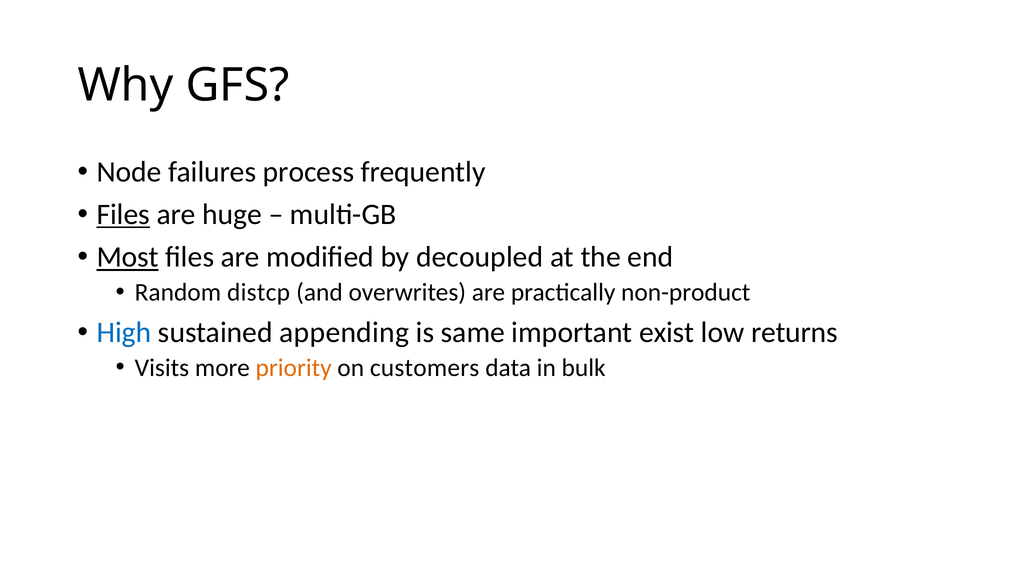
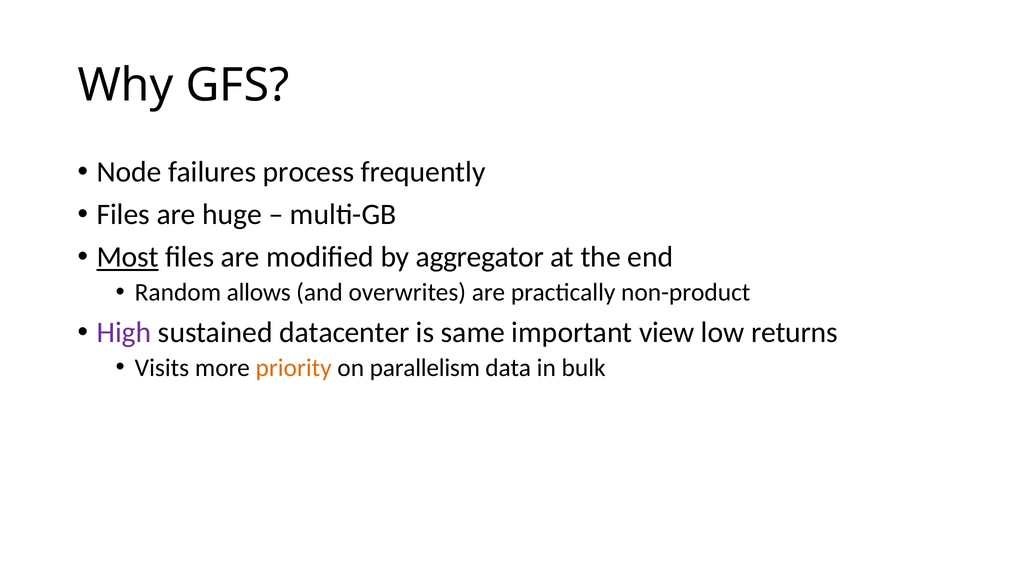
Files underline: present -> none (123, 215)
decoupled: decoupled -> aggregator (480, 257)
distcp: distcp -> allows (259, 292)
High colour: blue -> purple (124, 333)
appending: appending -> datacenter (344, 333)
exist: exist -> view (667, 333)
customers: customers -> parallelism (425, 368)
